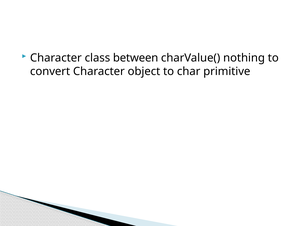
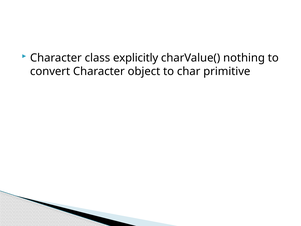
between: between -> explicitly (136, 58)
